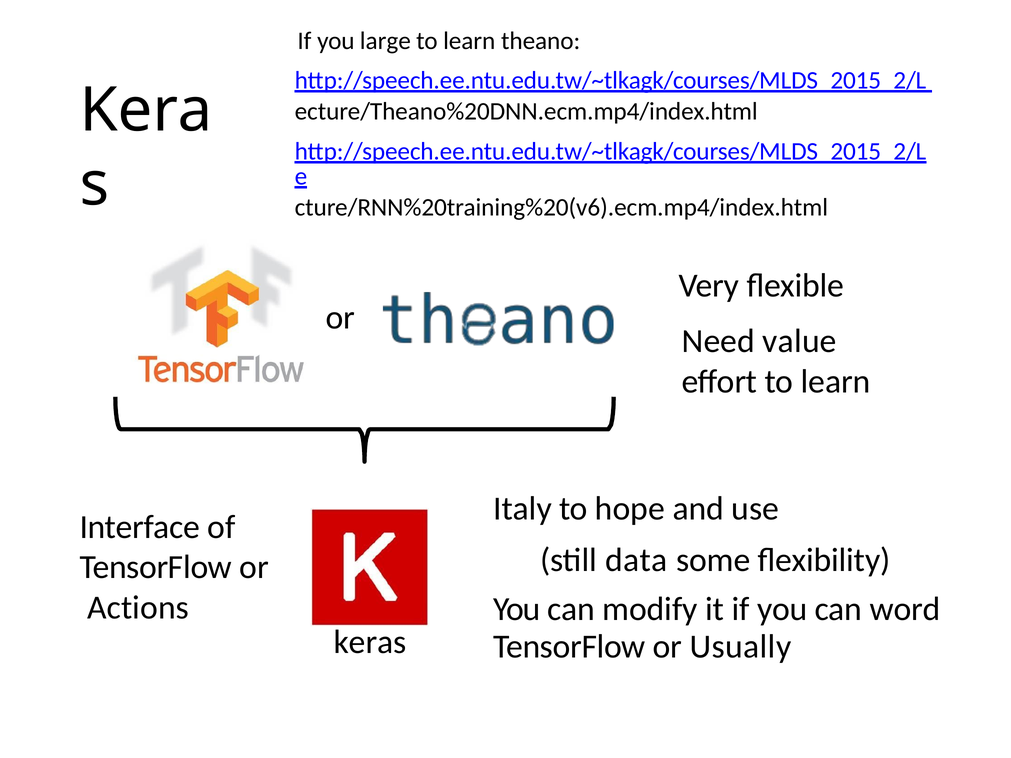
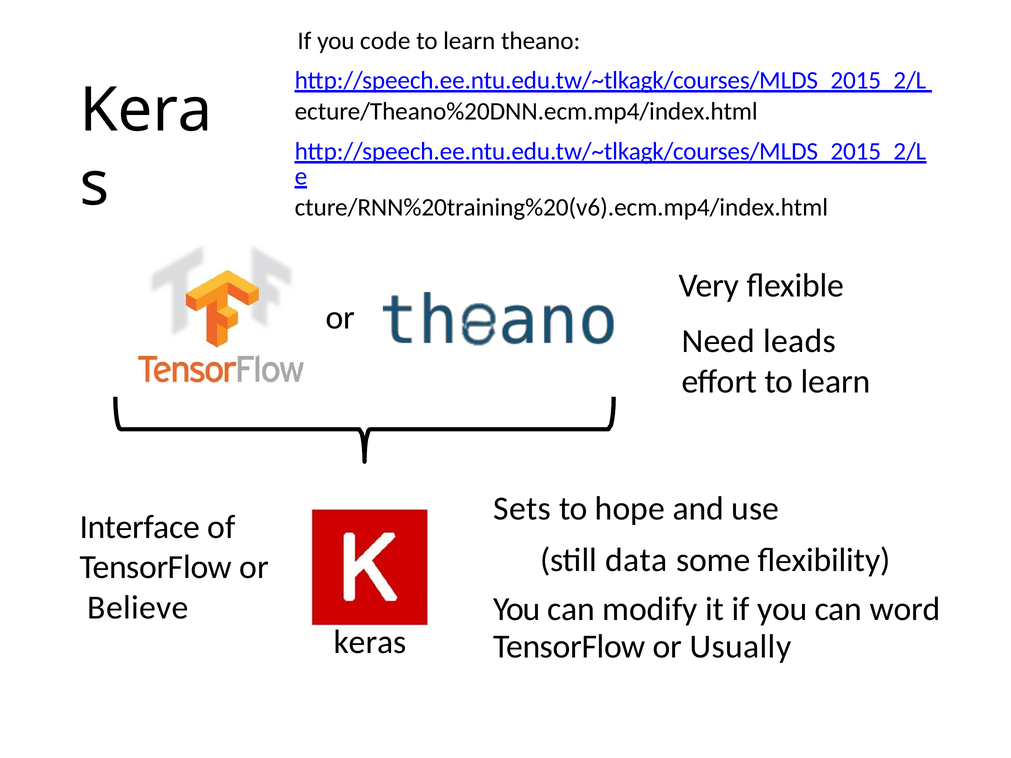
large: large -> code (385, 41)
value: value -> leads (799, 341)
Italy: Italy -> Sets (522, 509)
Actions: Actions -> Believe (138, 608)
